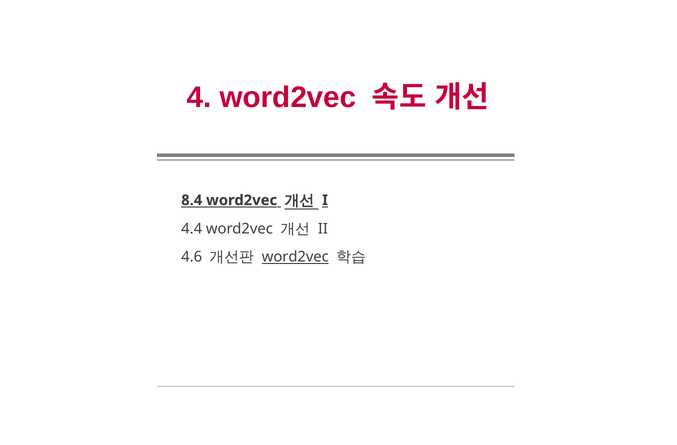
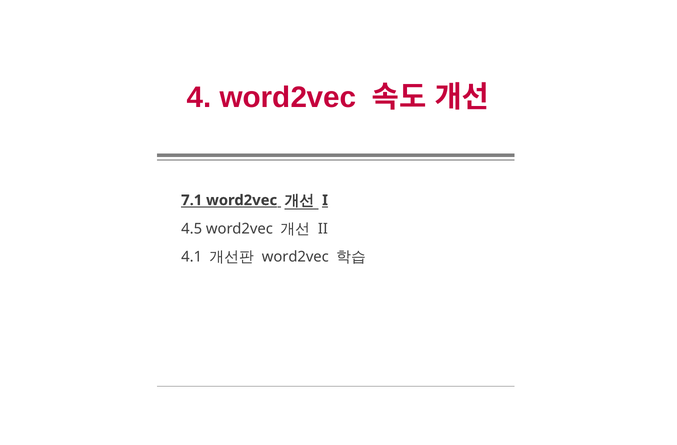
8.4: 8.4 -> 7.1 (192, 200)
4.4: 4.4 -> 4.5 (192, 228)
4.6: 4.6 -> 4.1 (192, 257)
word2vec underline: present -> none (295, 257)
